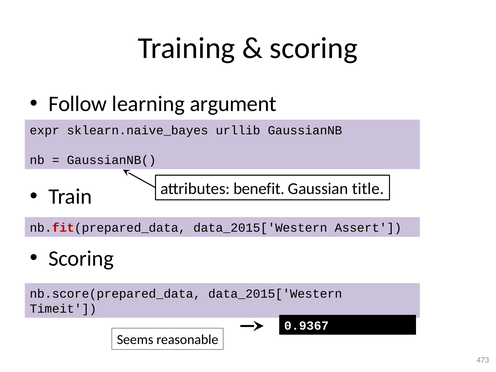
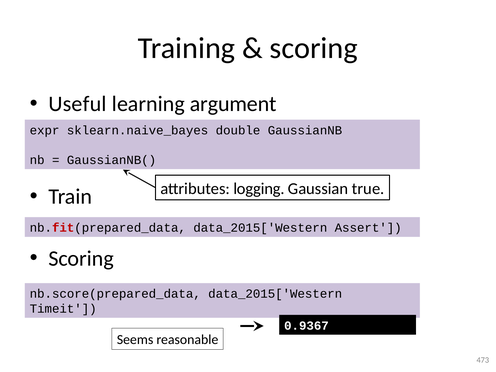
Follow: Follow -> Useful (78, 104)
urllib: urllib -> double (238, 130)
benefit: benefit -> logging (259, 189)
title: title -> true (368, 189)
